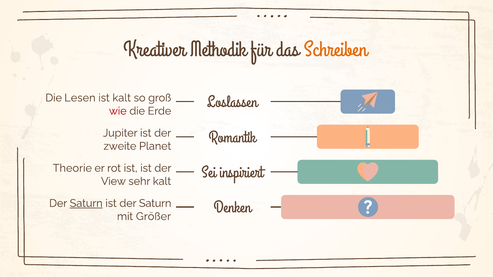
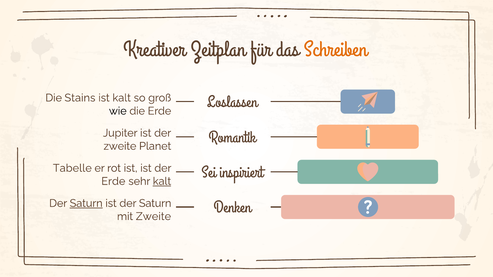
Methodik: Methodik -> Zeitplan (218, 49)
Lesen: Lesen -> Stains (80, 98)
wie colour: red -> black (118, 111)
Theorie: Theorie -> Tabelle (72, 168)
View: View -> Erde (113, 181)
kalt underline: none -> present (162, 181)
mit Größer: Größer -> Zweite (153, 217)
